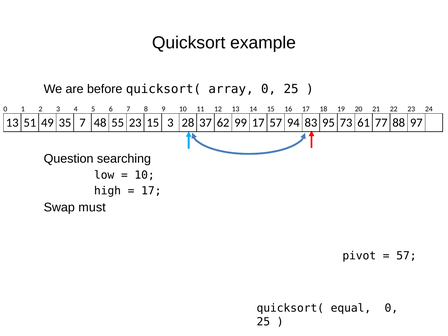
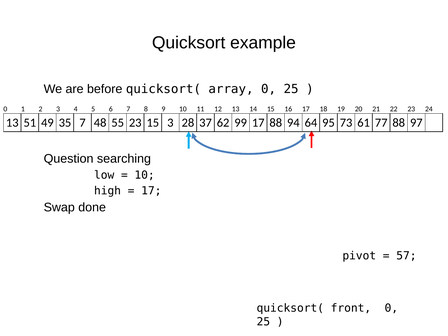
17 57: 57 -> 88 (276, 123)
83: 83 -> 64 (311, 123)
must: must -> done (92, 207)
equal: equal -> front (351, 308)
